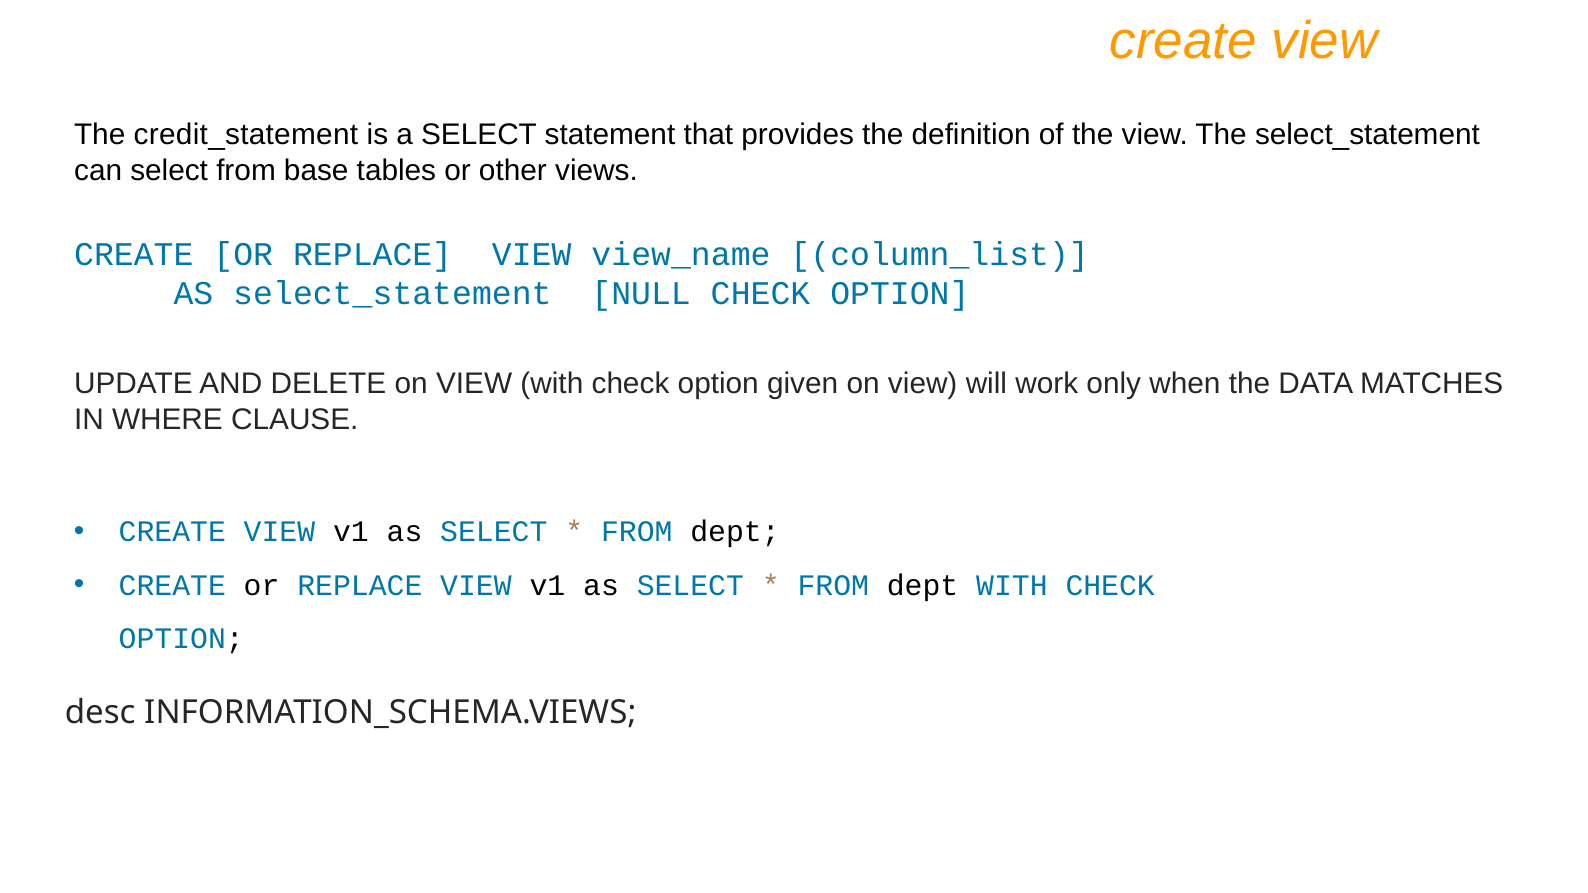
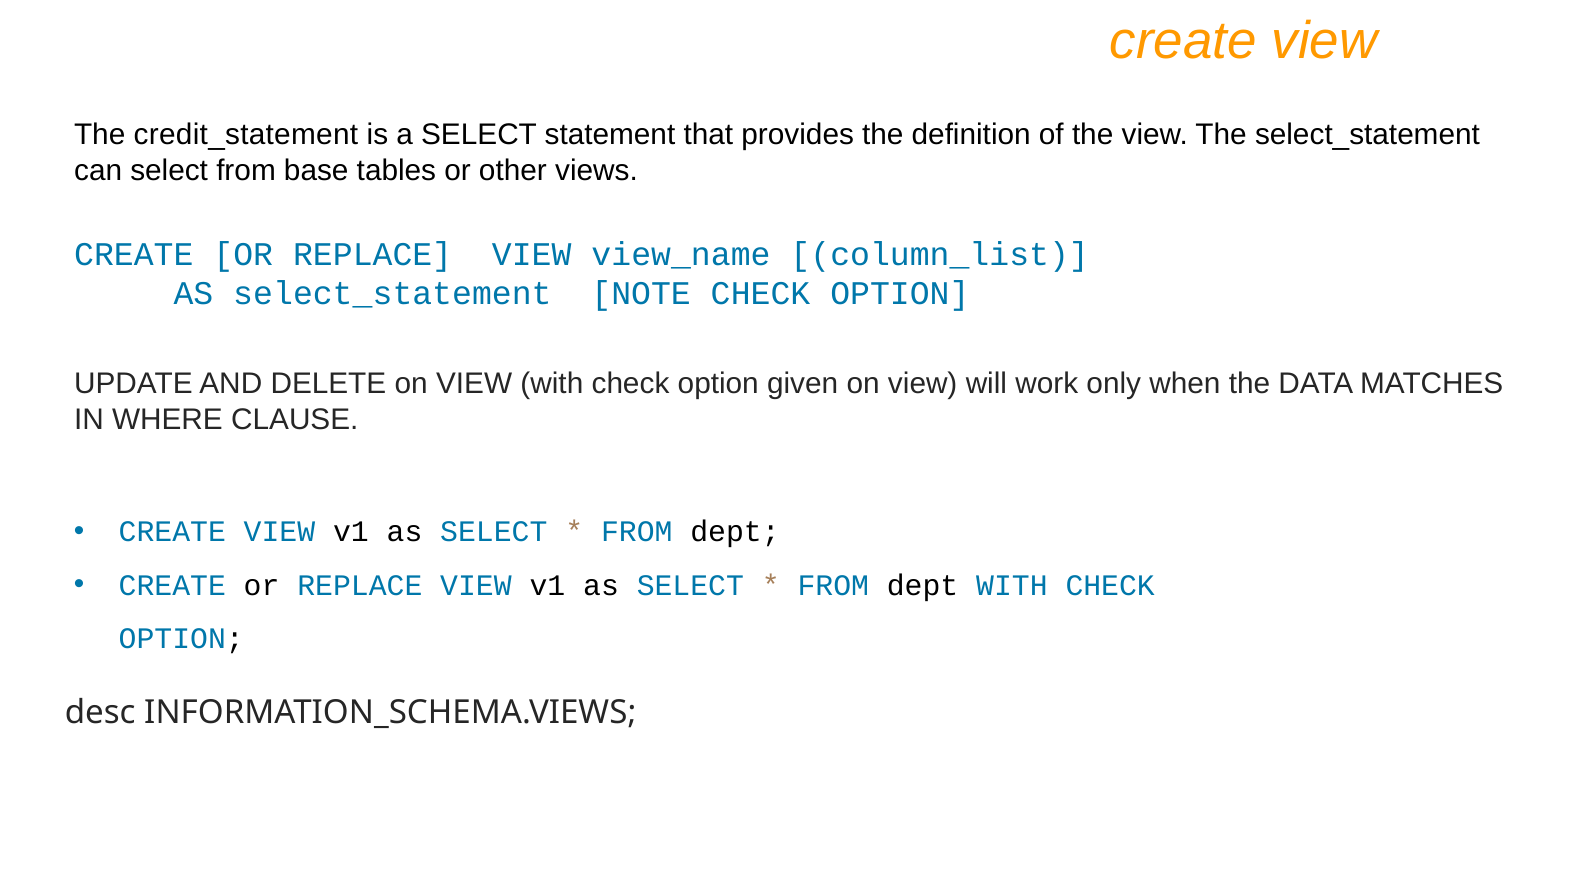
NULL: NULL -> NOTE (641, 294)
